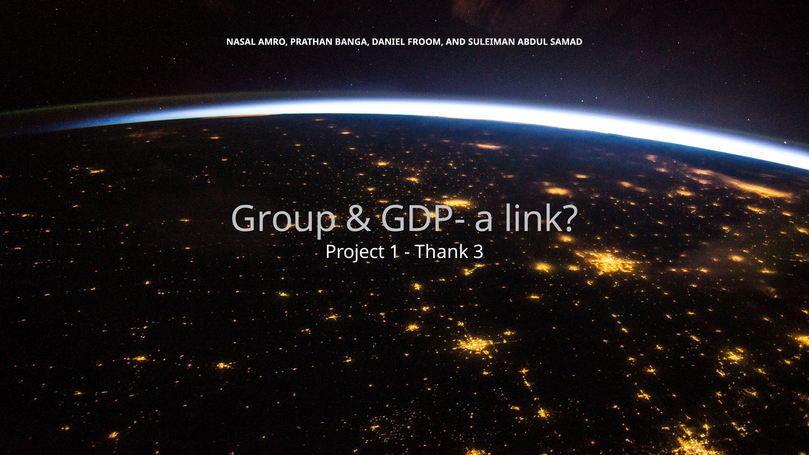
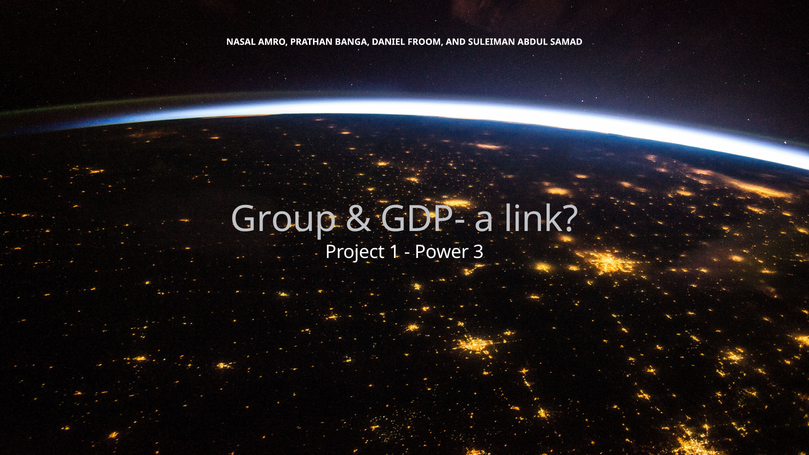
Thank: Thank -> Power (442, 252)
